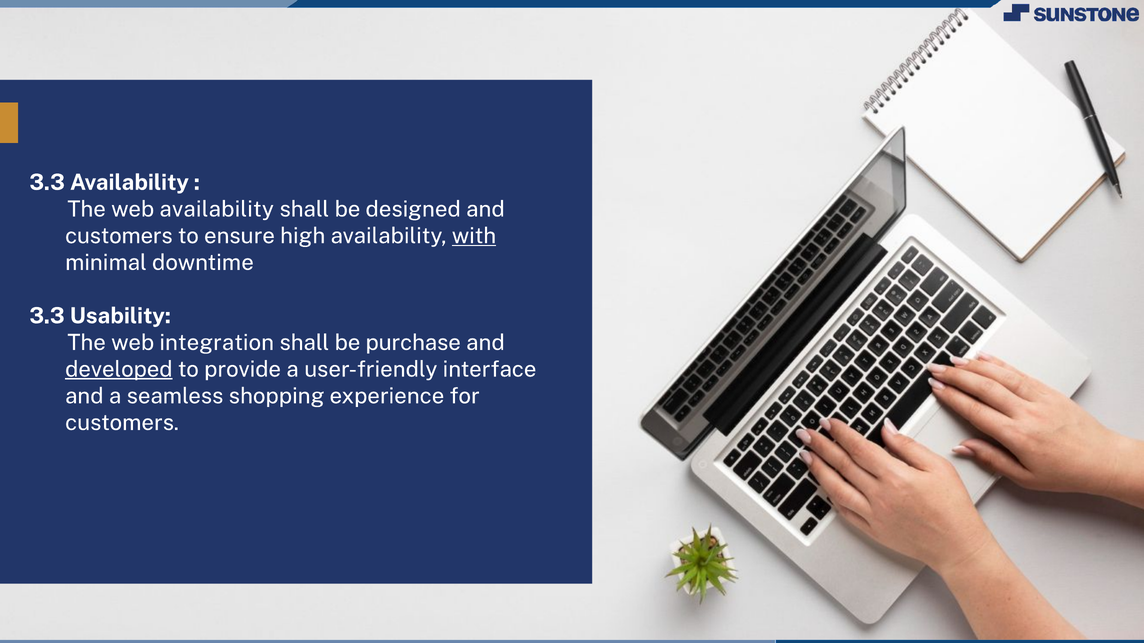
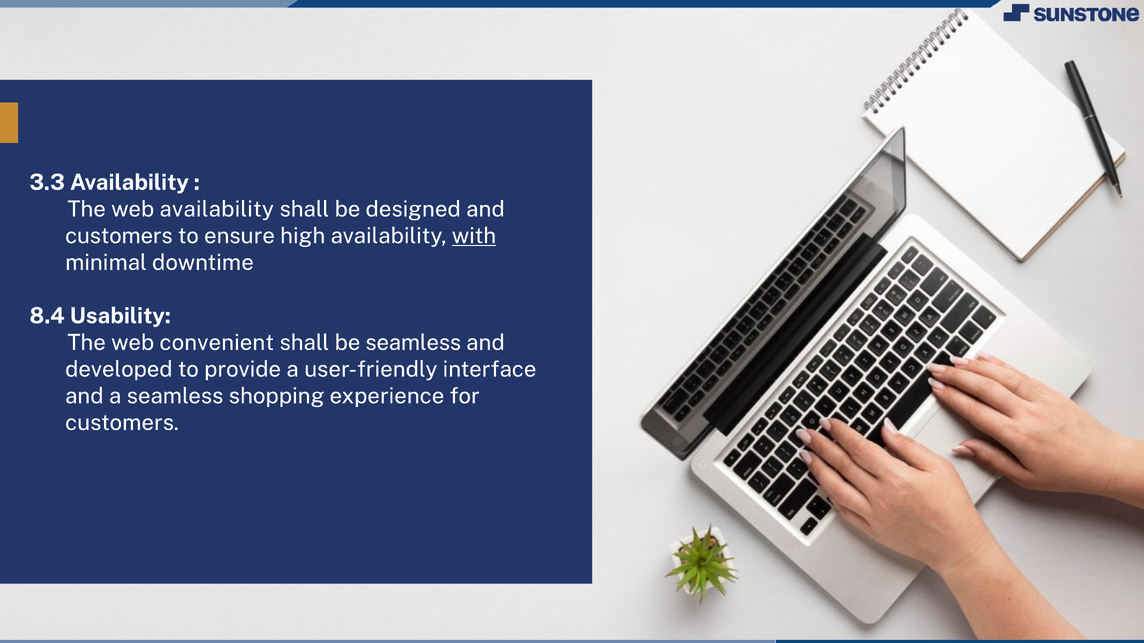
3.3: 3.3 -> 8.4 (47, 316)
integration: integration -> convenient (217, 343)
be purchase: purchase -> seamless (413, 343)
developed underline: present -> none (119, 370)
